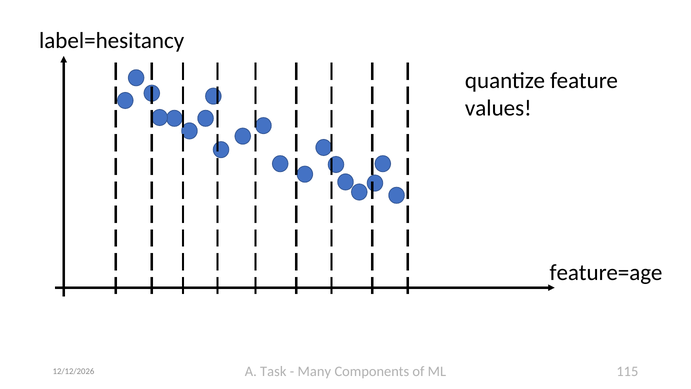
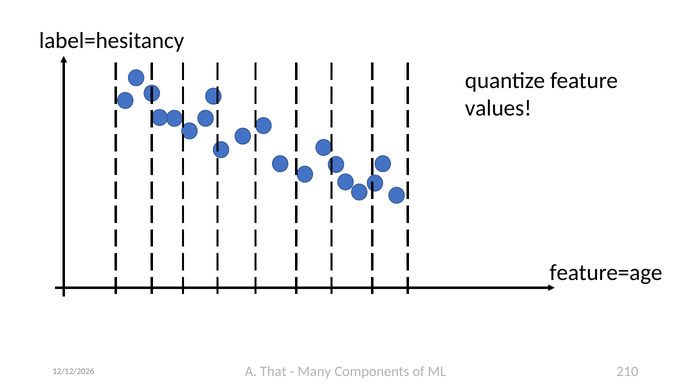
Task: Task -> That (273, 371)
115: 115 -> 210 (627, 371)
